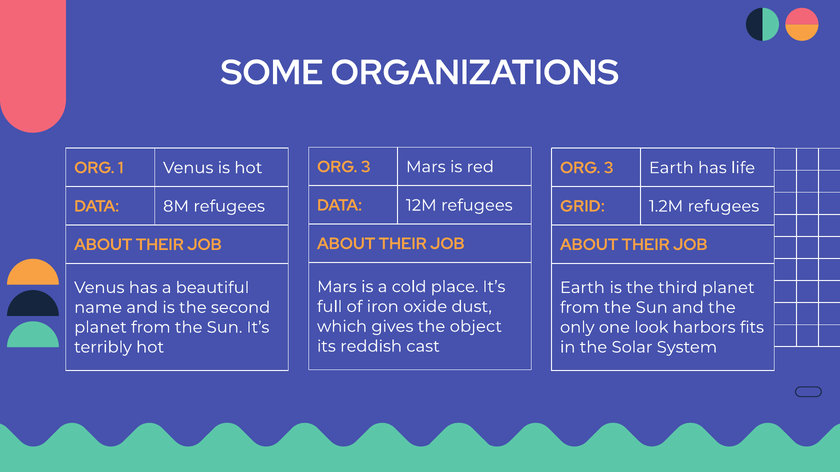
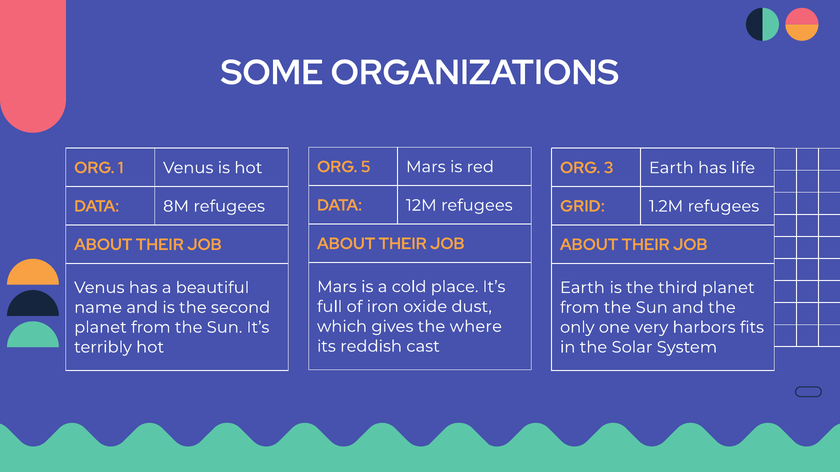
3: 3 -> 5 (366, 167)
object: object -> where (476, 327)
look: look -> very (651, 328)
